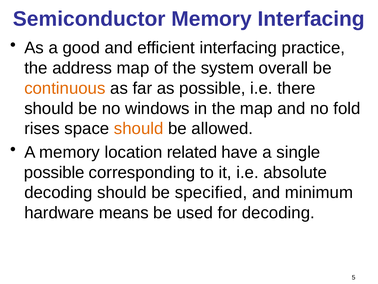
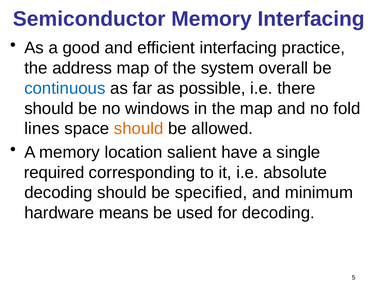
continuous colour: orange -> blue (65, 88)
rises: rises -> lines (42, 128)
related: related -> salient (192, 152)
possible: possible -> required (54, 172)
